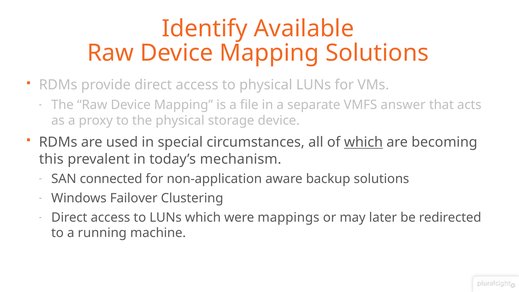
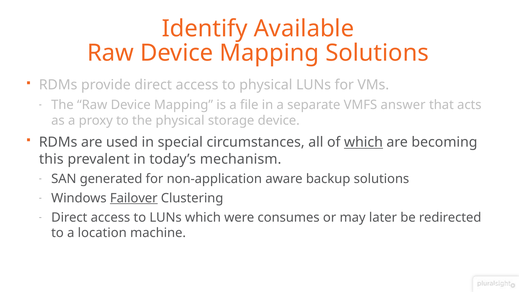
connected: connected -> generated (111, 179)
Failover underline: none -> present (134, 198)
mappings: mappings -> consumes (289, 217)
running: running -> location (102, 233)
